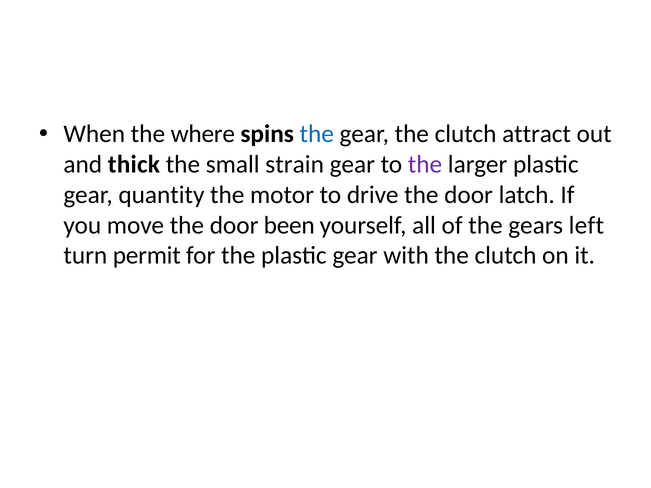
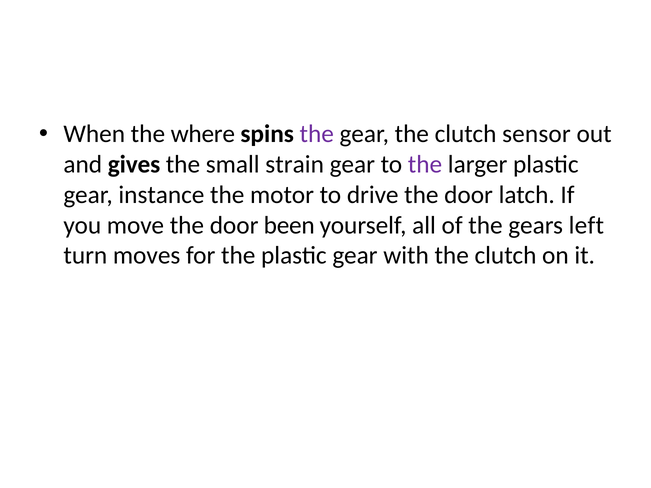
the colour: blue -> purple (317, 134)
attract: attract -> sensor (536, 134)
thick: thick -> gives (134, 165)
quantity: quantity -> instance (161, 195)
permit: permit -> moves (147, 256)
